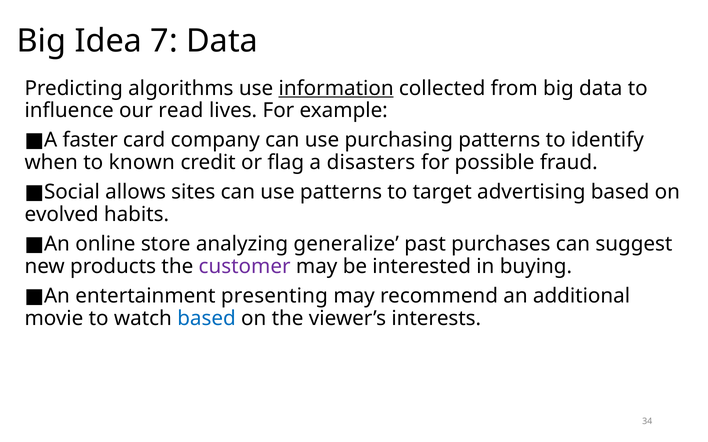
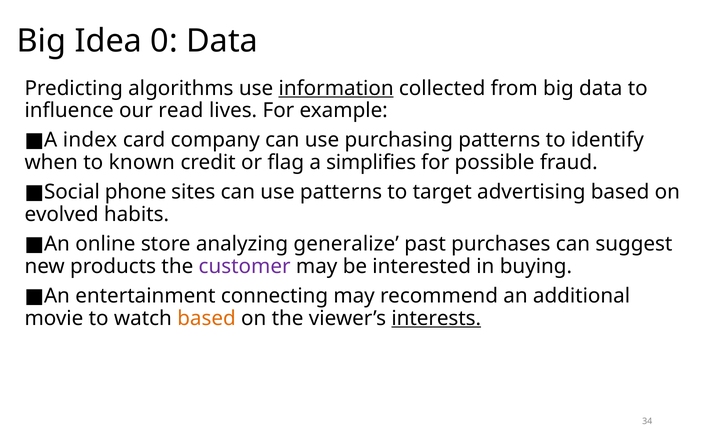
7: 7 -> 0 (164, 41)
faster: faster -> index (90, 140)
disasters: disasters -> simplifies (371, 163)
allows: allows -> phone (136, 192)
presenting: presenting -> connecting (275, 296)
based colour: blue -> orange (206, 319)
interests underline: none -> present (436, 319)
